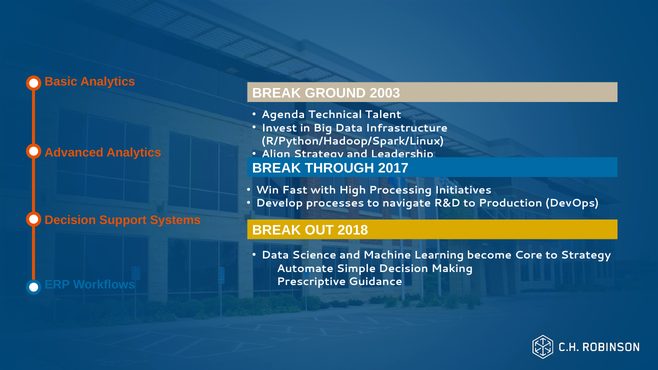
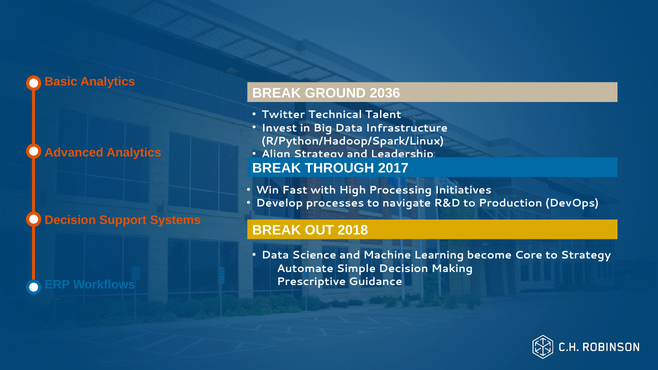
2003: 2003 -> 2036 (385, 93)
Agenda: Agenda -> Twitter (283, 115)
